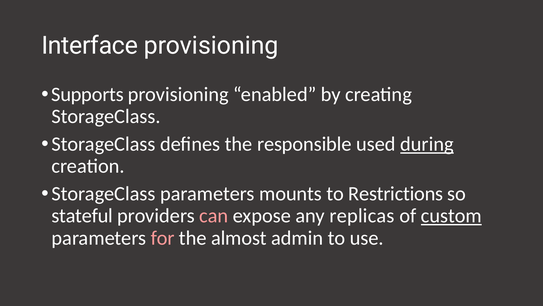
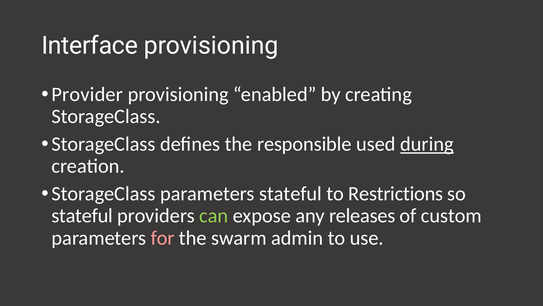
Supports: Supports -> Provider (87, 94)
parameters mounts: mounts -> stateful (291, 194)
can colour: pink -> light green (214, 216)
replicas: replicas -> releases (362, 216)
custom underline: present -> none (451, 216)
almost: almost -> swarm (239, 238)
